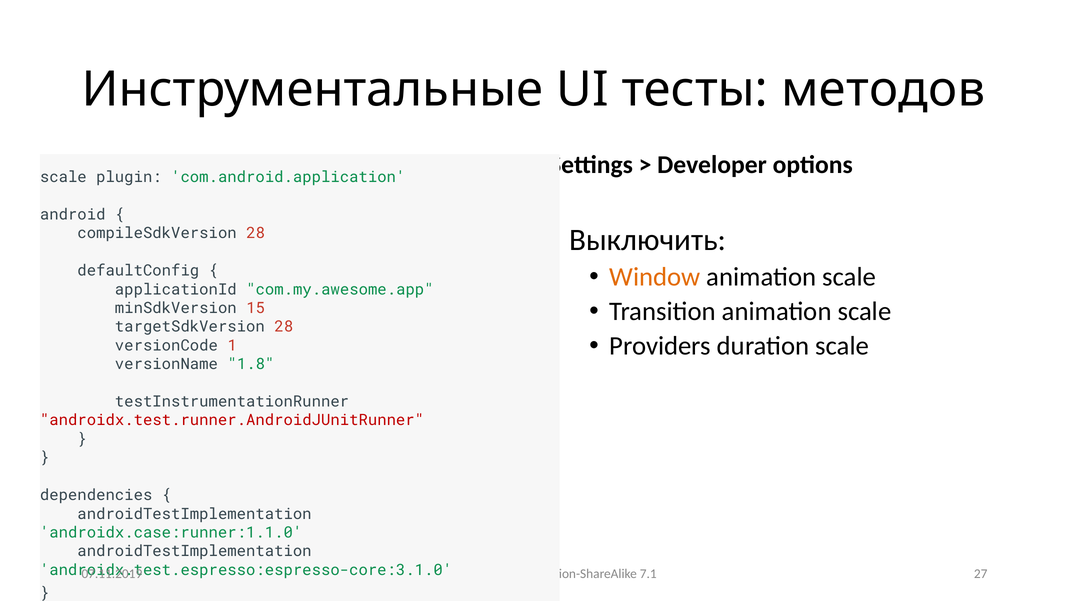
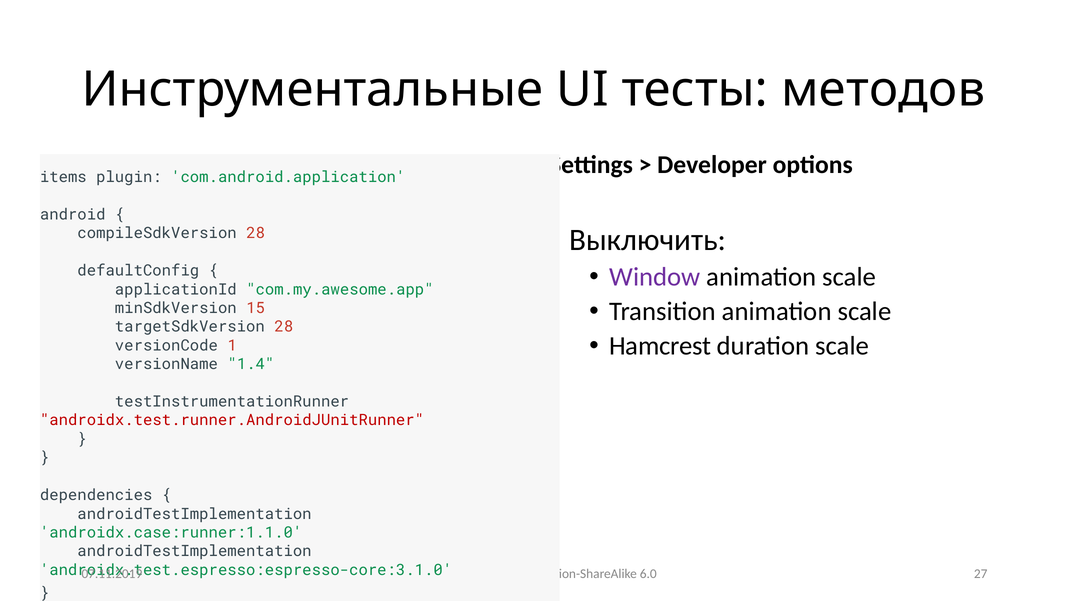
scale: scale -> items (63, 177)
Window colour: orange -> purple (655, 277)
Providers: Providers -> Hamcrest (660, 346)
1.8: 1.8 -> 1.4 (251, 364)
7.1: 7.1 -> 6.0 (648, 574)
